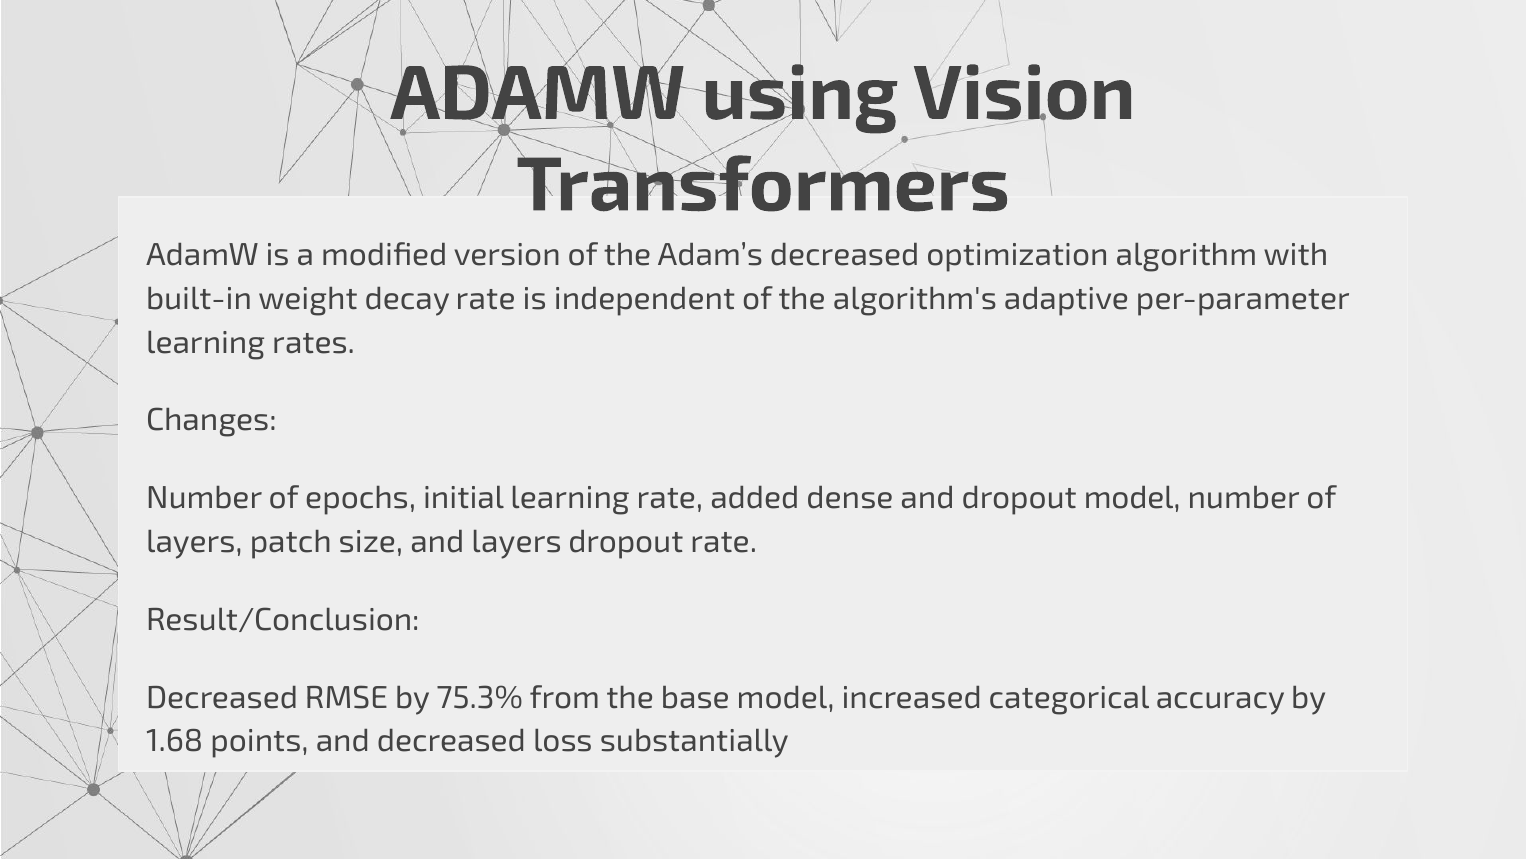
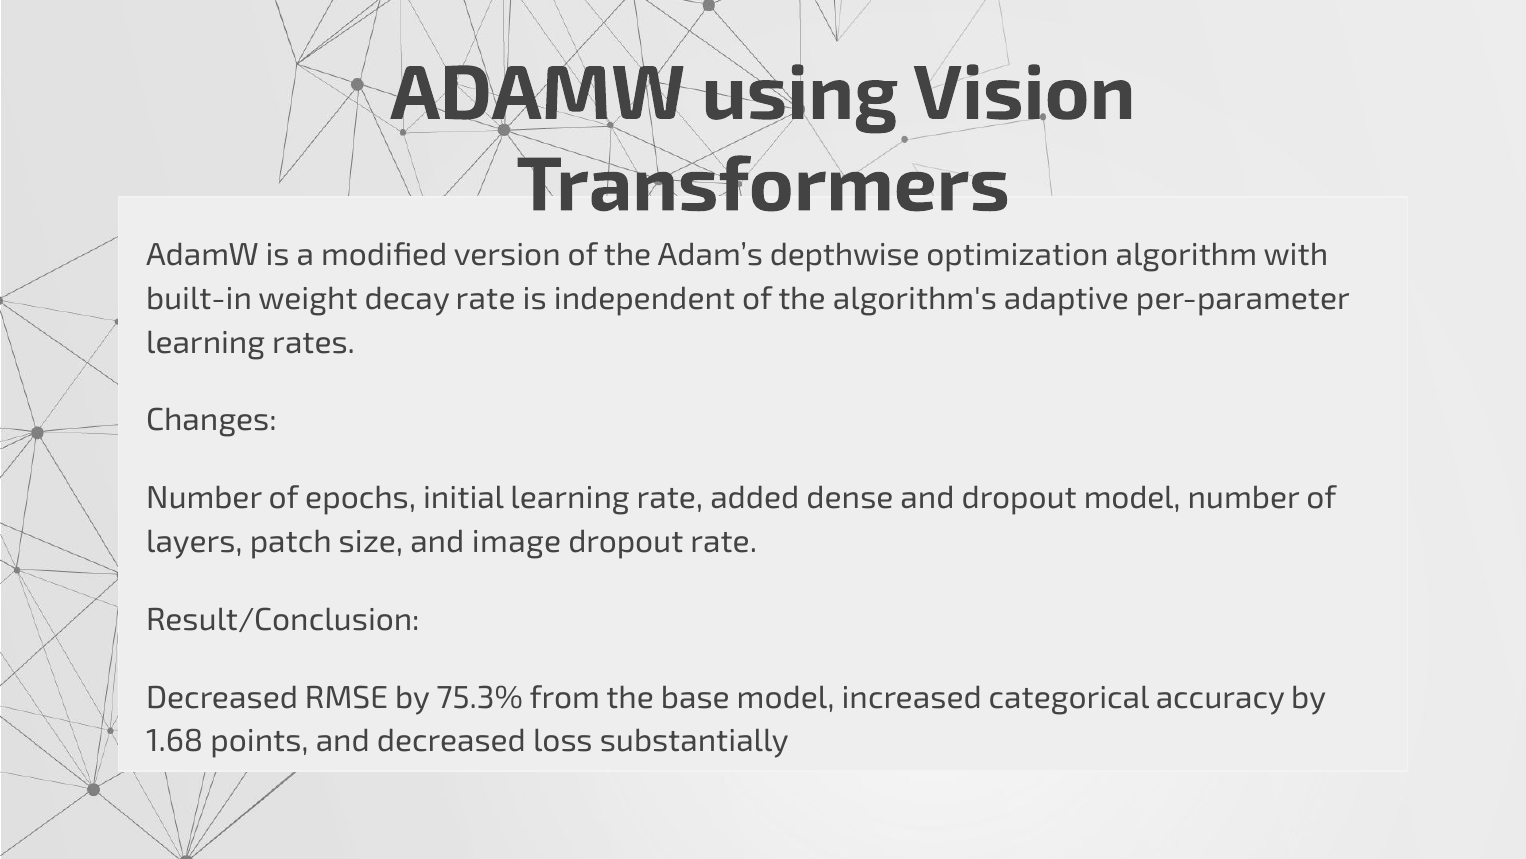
Adam’s decreased: decreased -> depthwise (845, 255)
and layers: layers -> image (517, 542)
